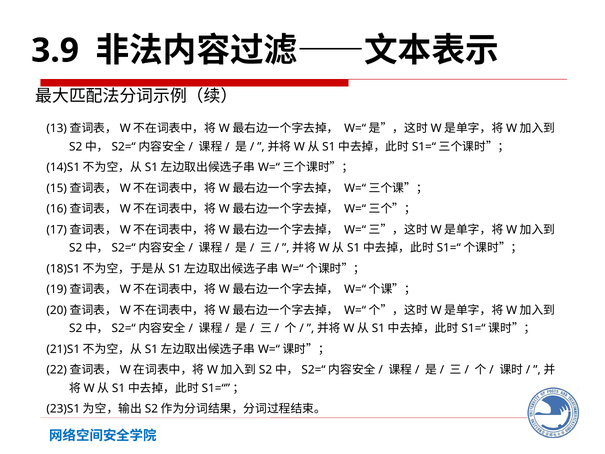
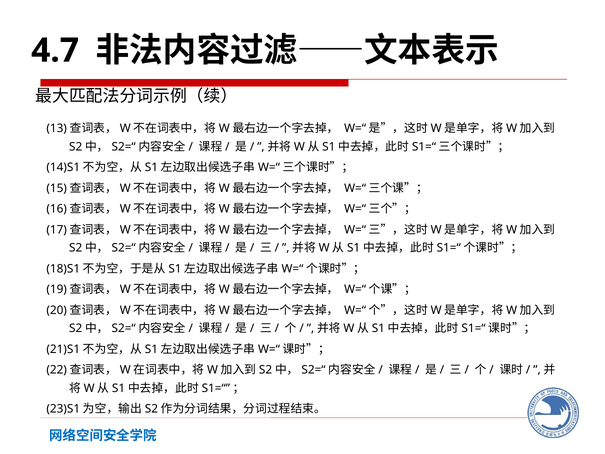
3.9: 3.9 -> 4.7 (55, 51)
